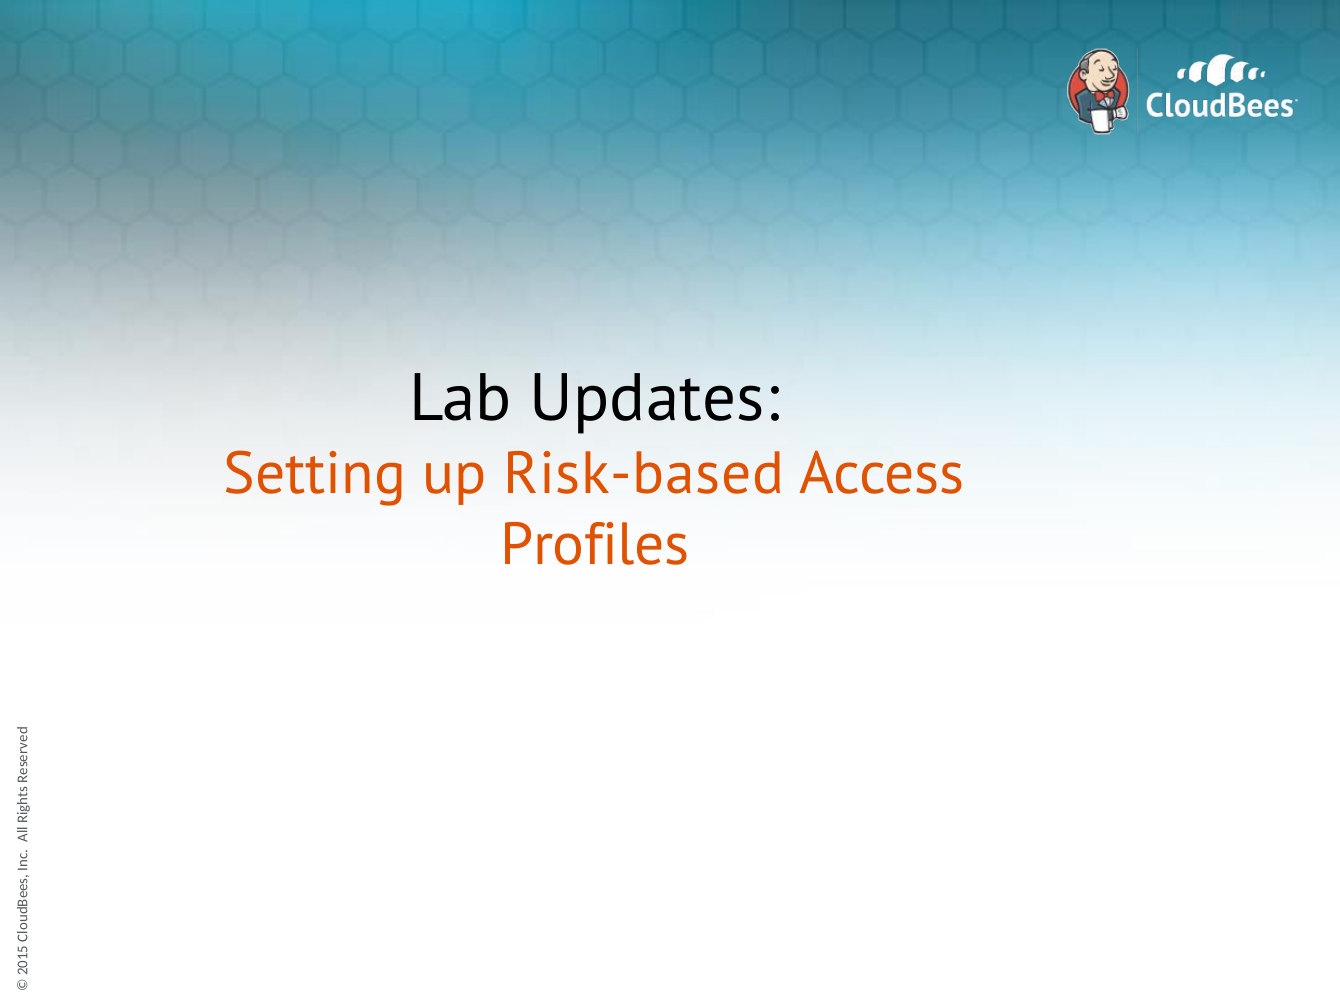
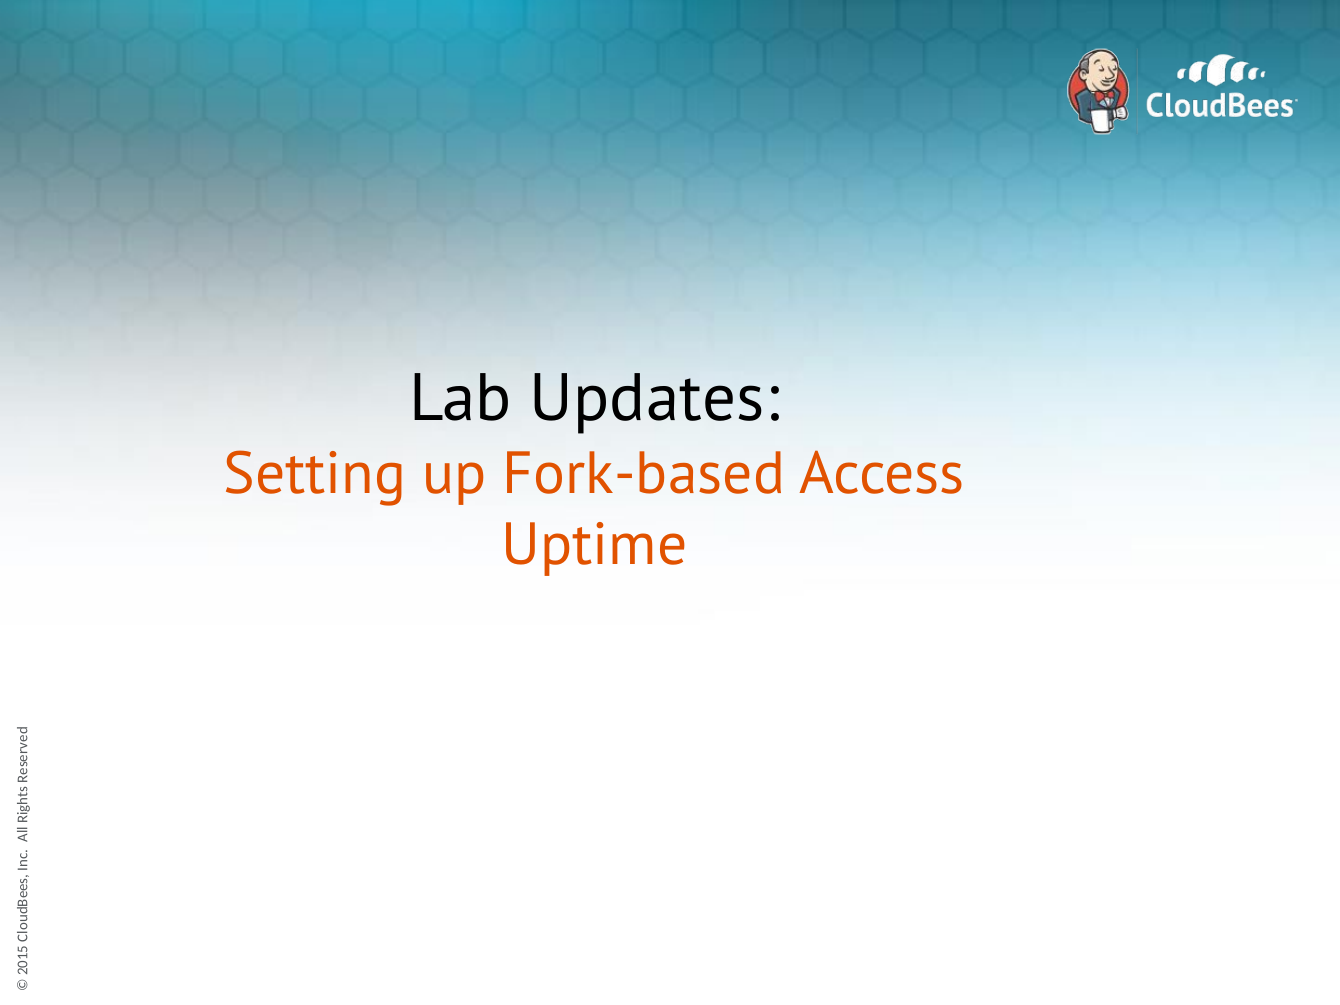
Risk-based: Risk-based -> Fork-based (644, 473)
Profiles: Profiles -> Uptime (595, 545)
